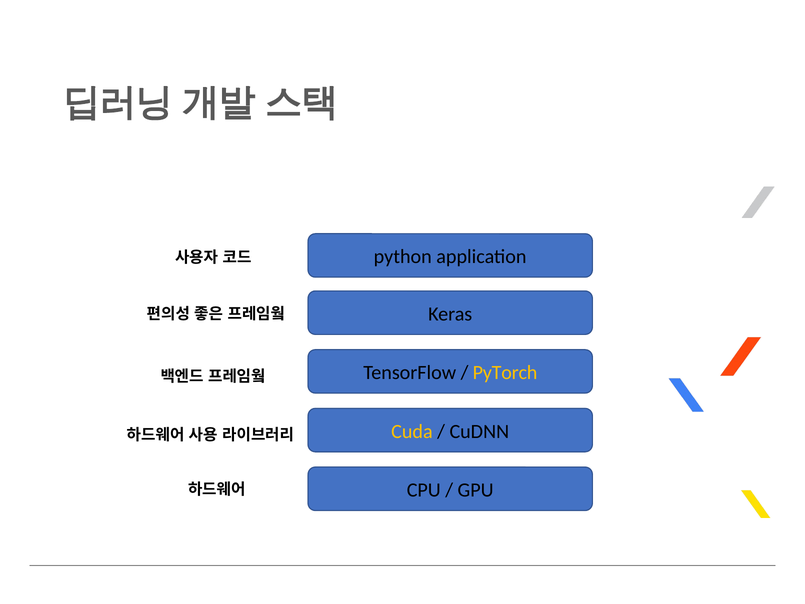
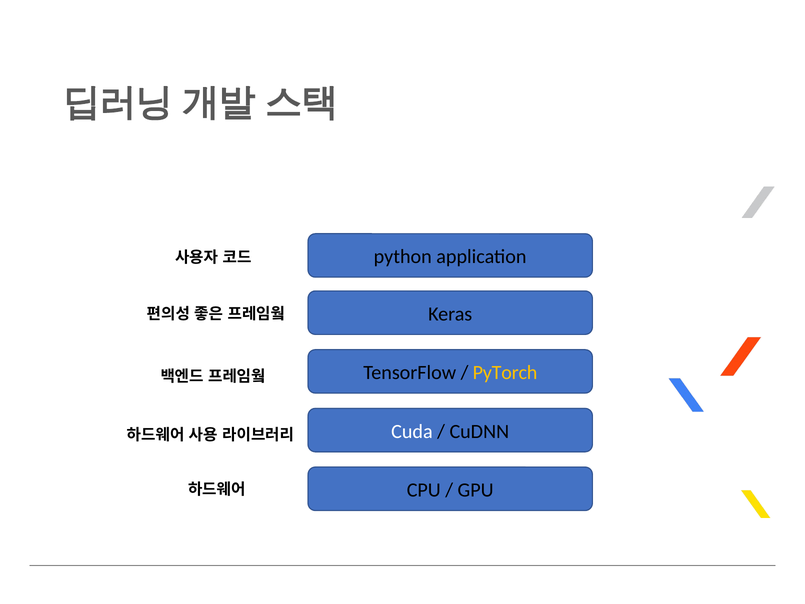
Cuda colour: yellow -> white (412, 431)
